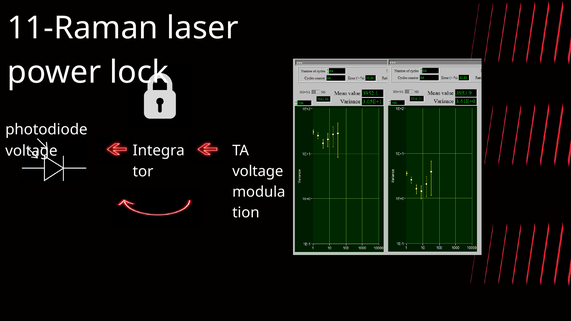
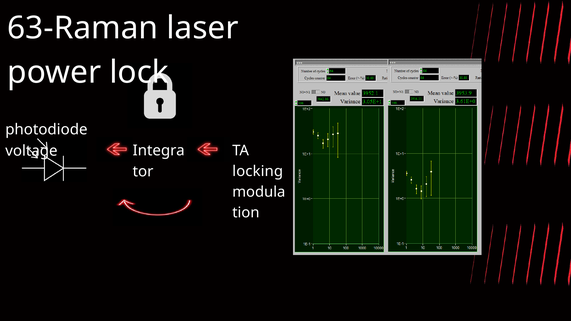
11-Raman: 11-Raman -> 63-Raman (83, 28)
voltage: voltage -> locking (258, 172)
